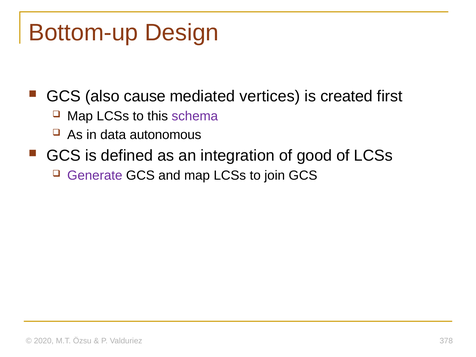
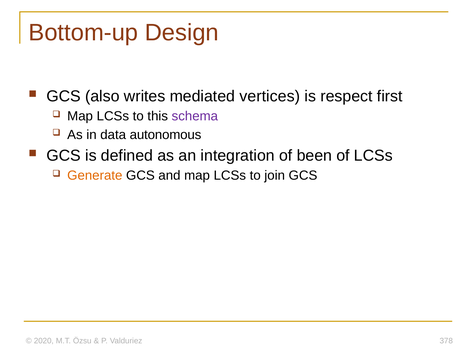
cause: cause -> writes (145, 96)
created: created -> respect (346, 96)
good: good -> been (314, 156)
Generate colour: purple -> orange (95, 175)
